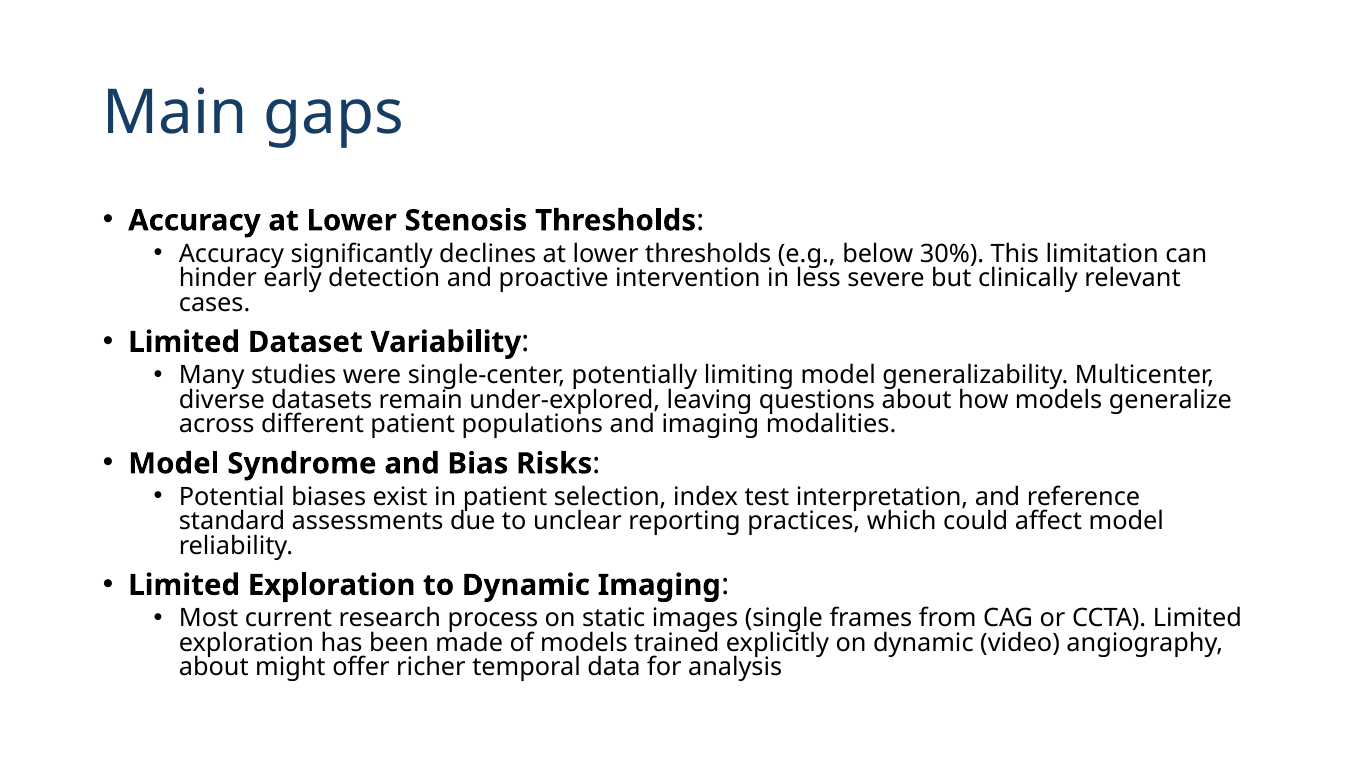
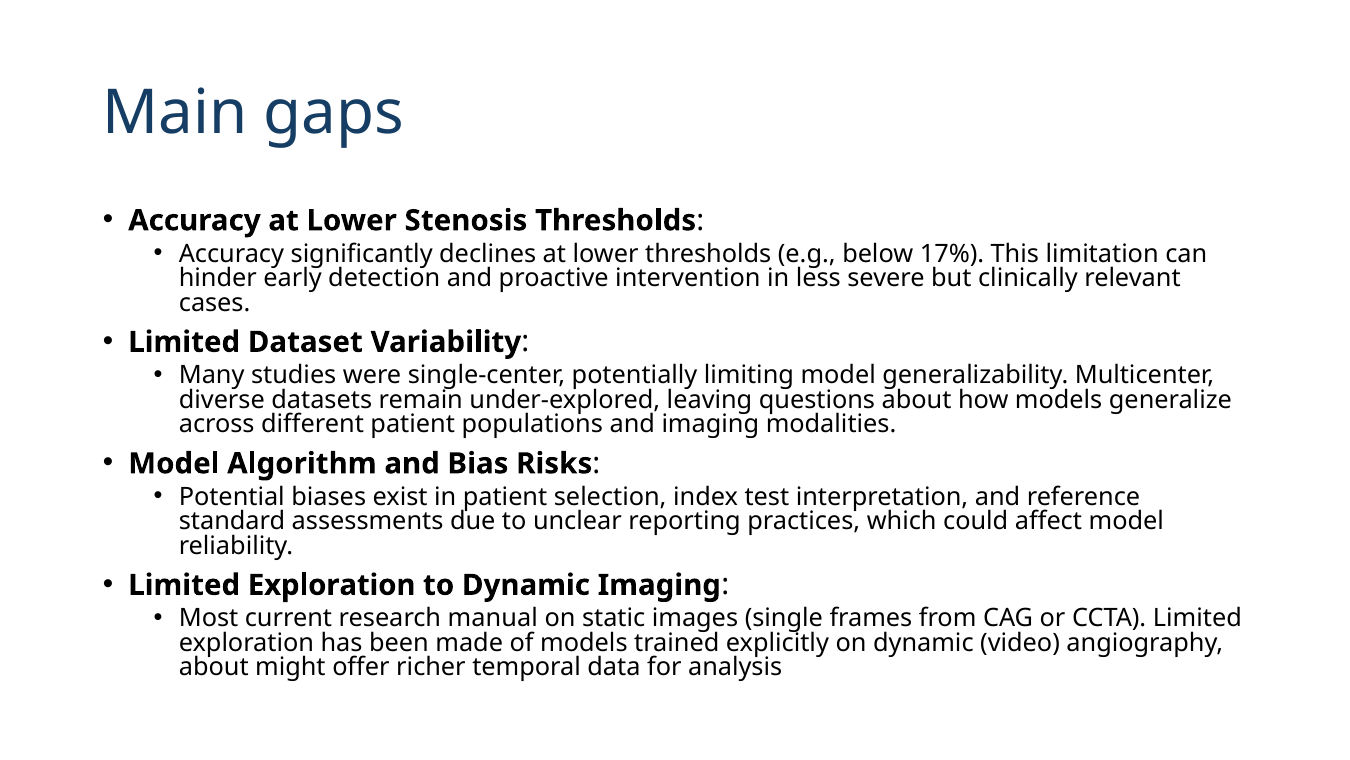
30%: 30% -> 17% (952, 254)
Syndrome: Syndrome -> Algorithm (302, 463)
process: process -> manual (493, 618)
